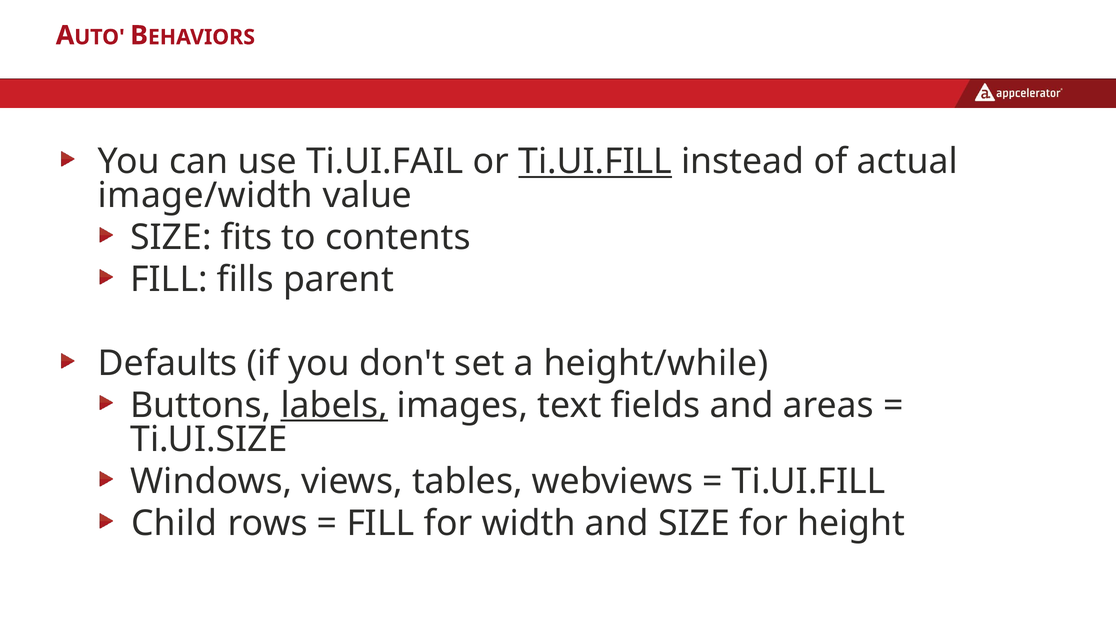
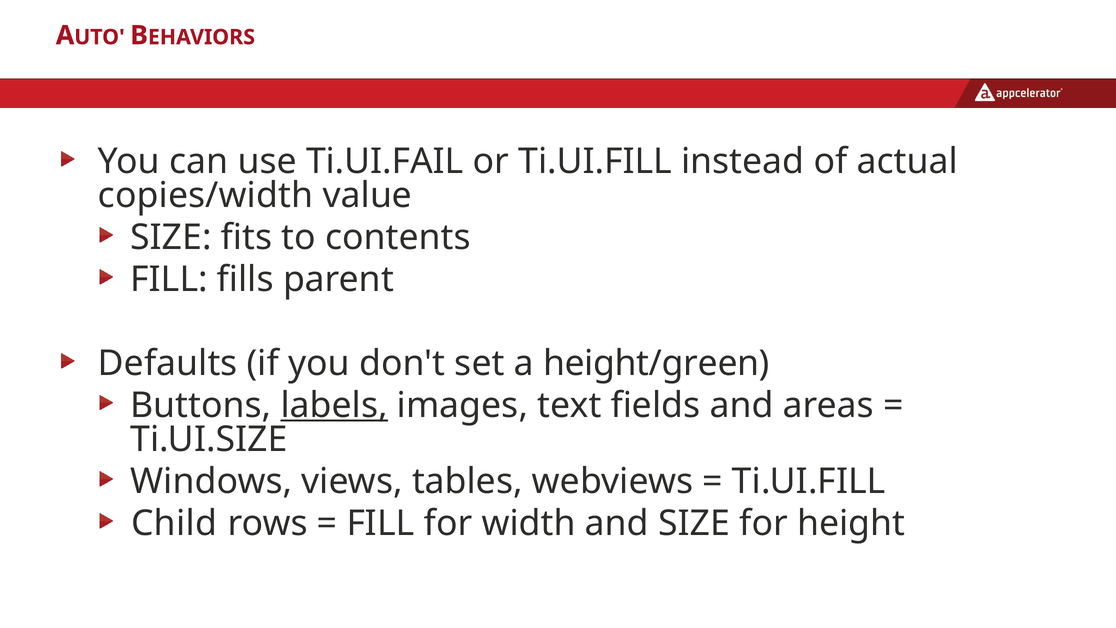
Ti.UI.FILL underline: present -> none (595, 161)
image/width: image/width -> copies/width (206, 196)
height/while: height/while -> height/green (656, 363)
